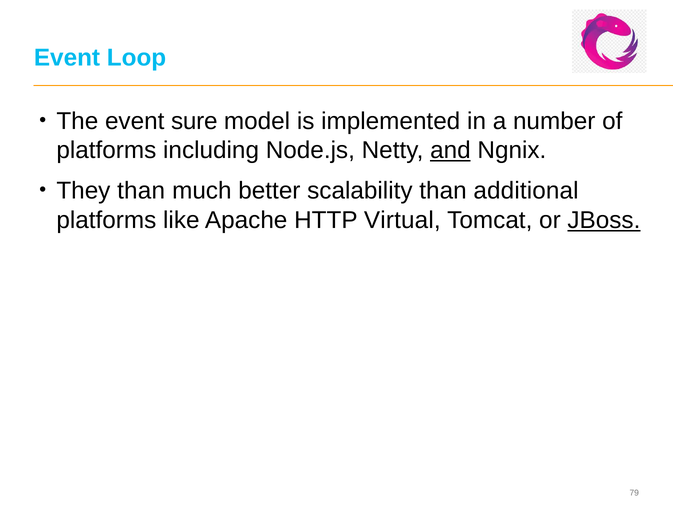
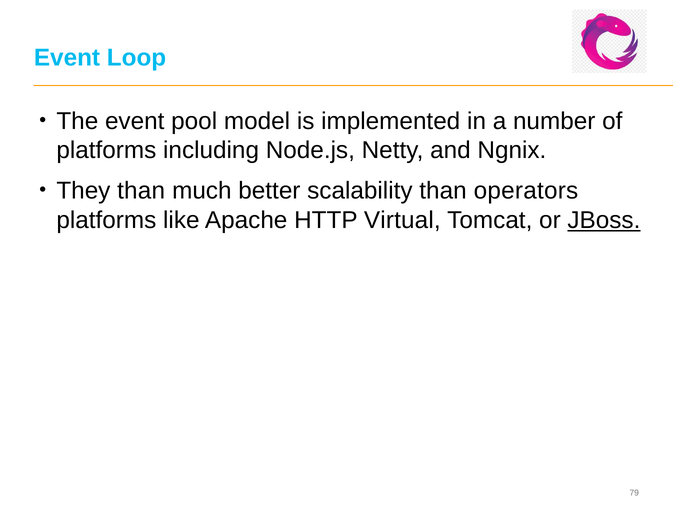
sure: sure -> pool (194, 121)
and underline: present -> none (450, 150)
additional: additional -> operators (526, 191)
